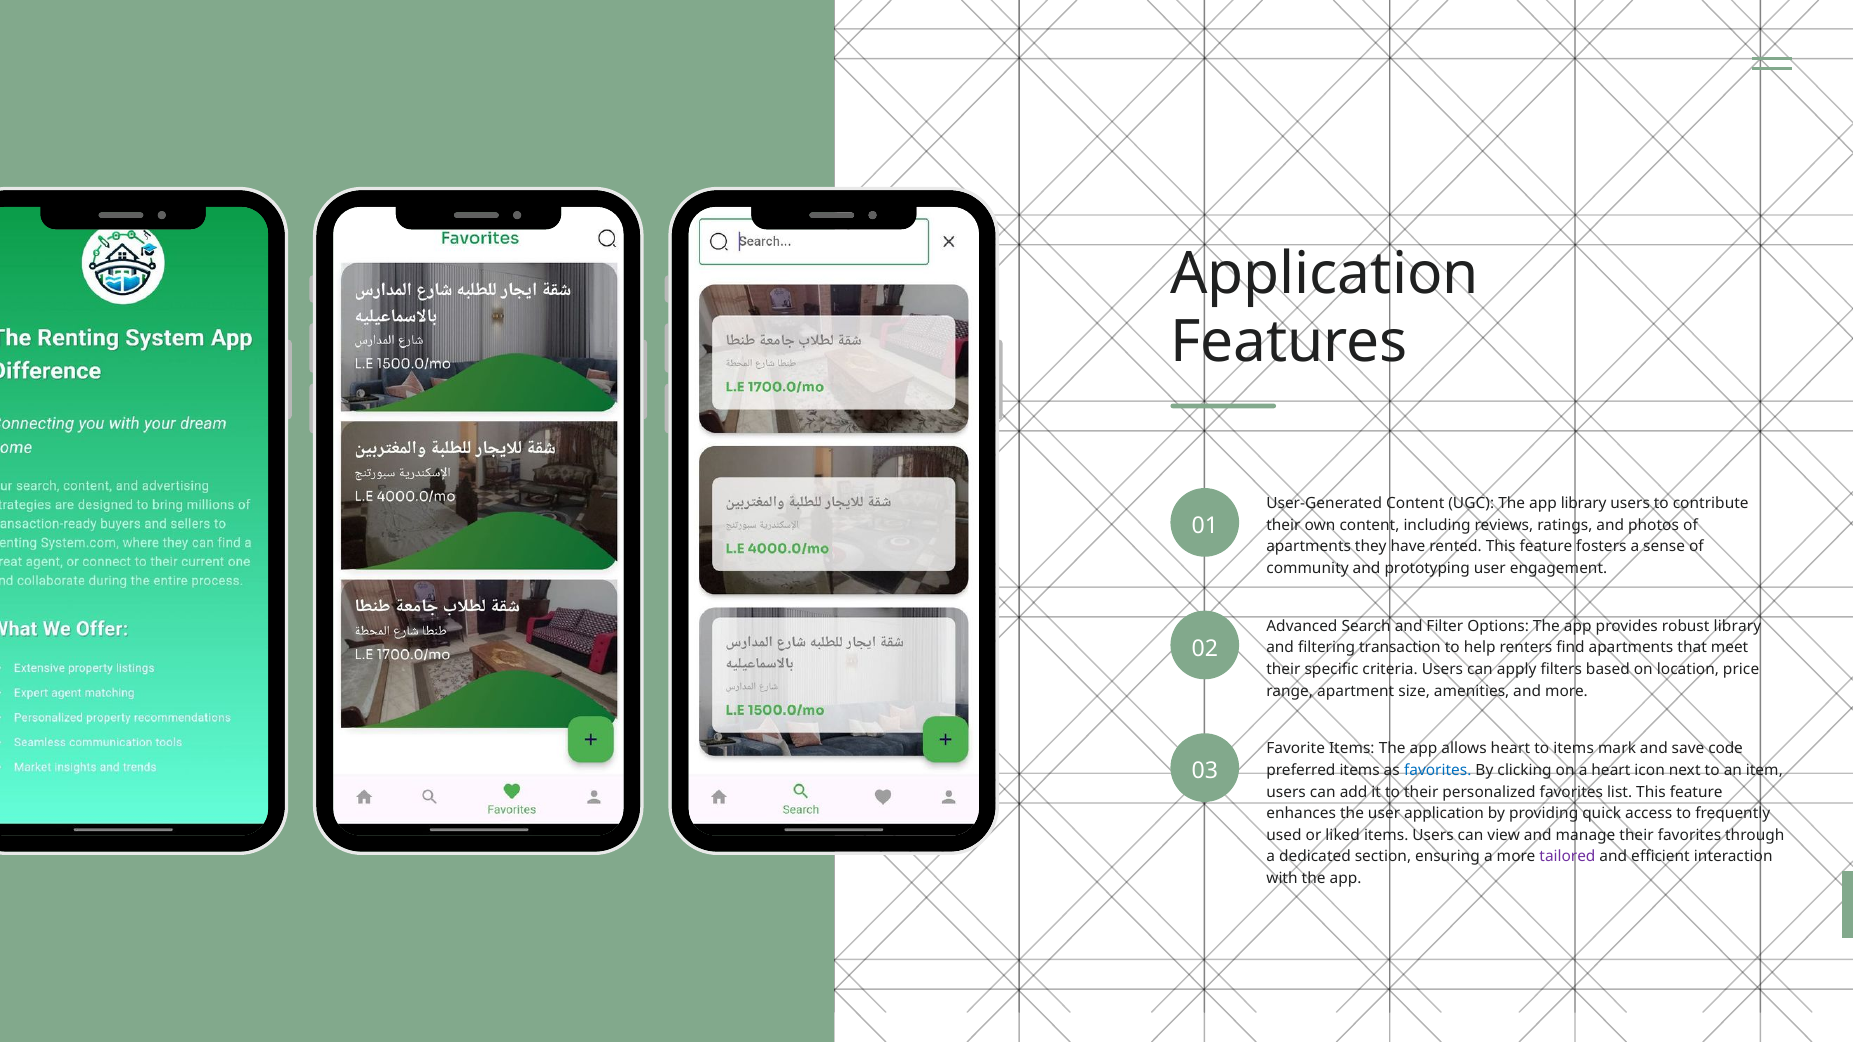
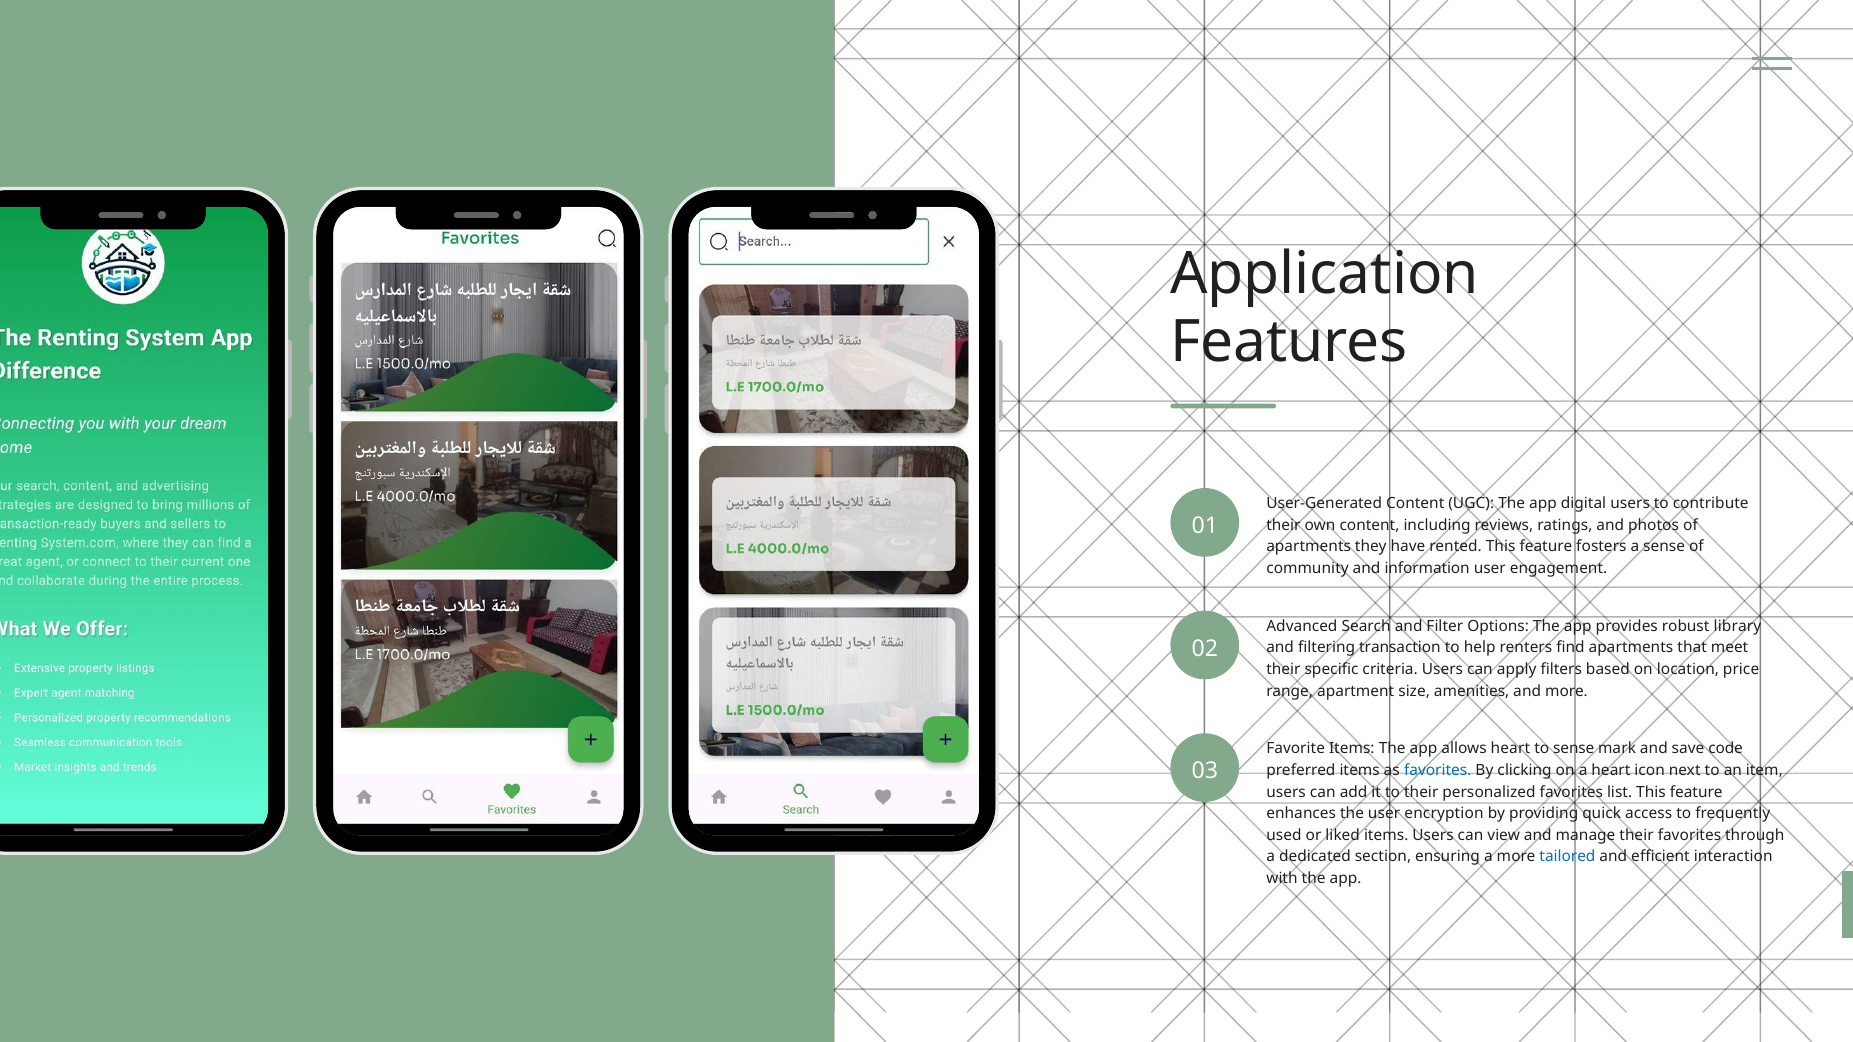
app library: library -> digital (1584, 504)
prototyping: prototyping -> information (1427, 569)
to items: items -> sense (1574, 749)
user application: application -> encryption (1444, 814)
tailored colour: purple -> blue (1567, 857)
